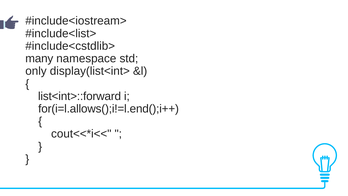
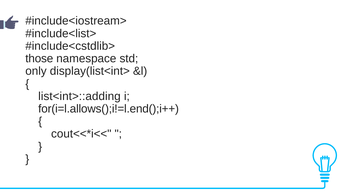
many: many -> those (39, 58)
list<int>::forward: list<int>::forward -> list<int>::adding (79, 96)
